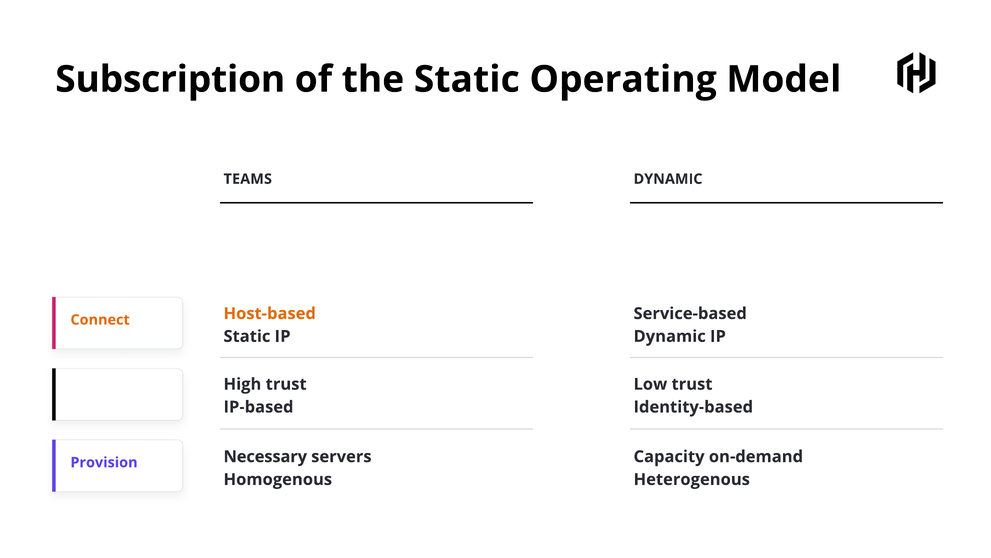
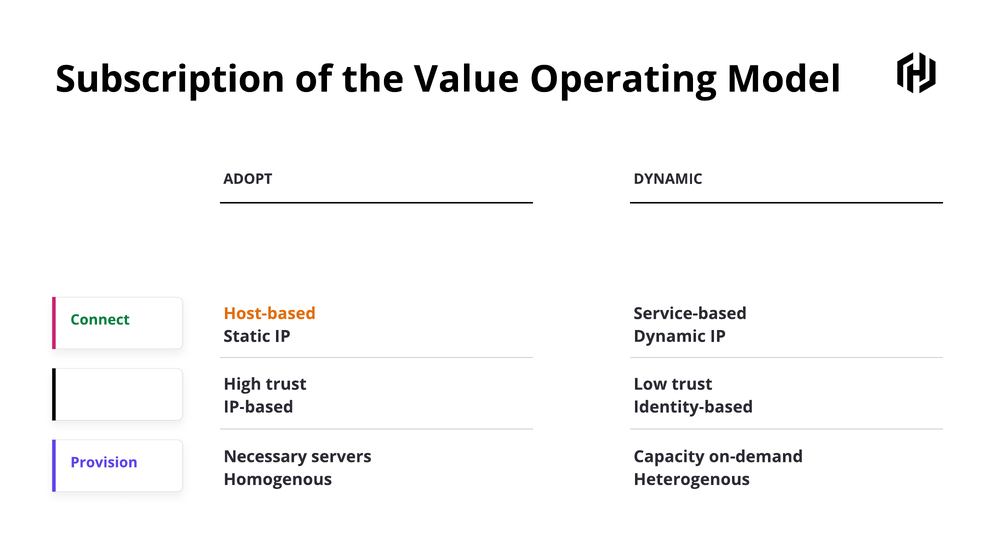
the Static: Static -> Value (467, 79)
TEAMS: TEAMS -> ADOPT (248, 179)
Connect colour: orange -> green (100, 320)
